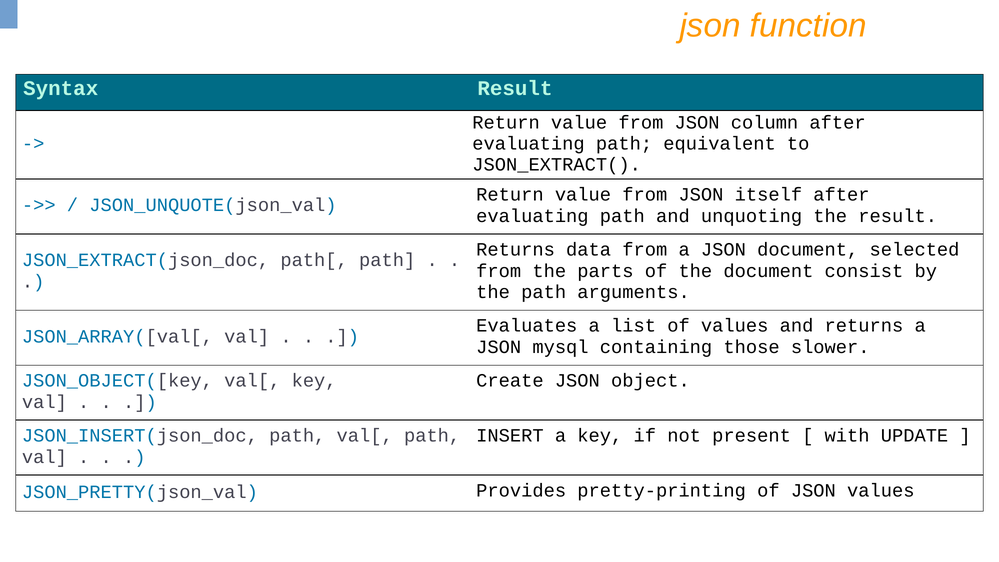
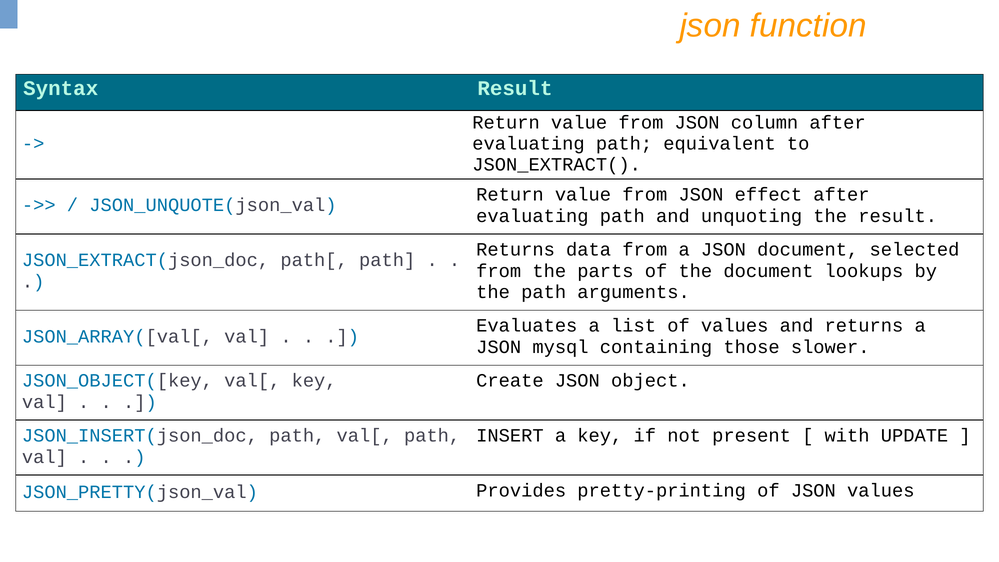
itself: itself -> effect (768, 195)
consist: consist -> lookups (864, 271)
